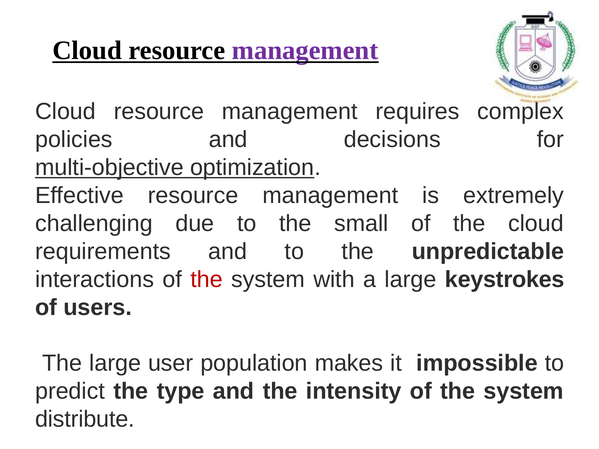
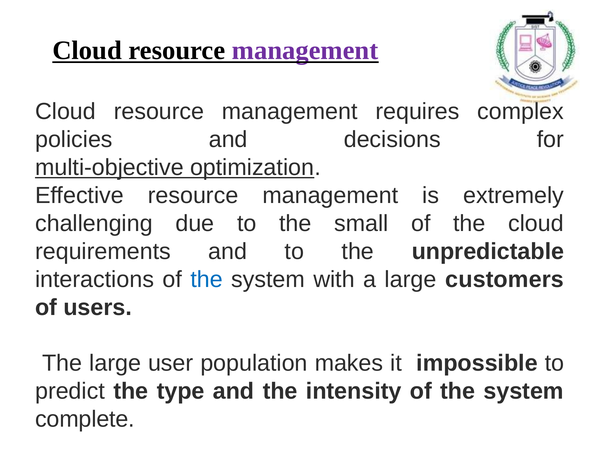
the colour: red -> blue (207, 280)
keystrokes: keystrokes -> customers (505, 280)
distribute: distribute -> complete (85, 419)
